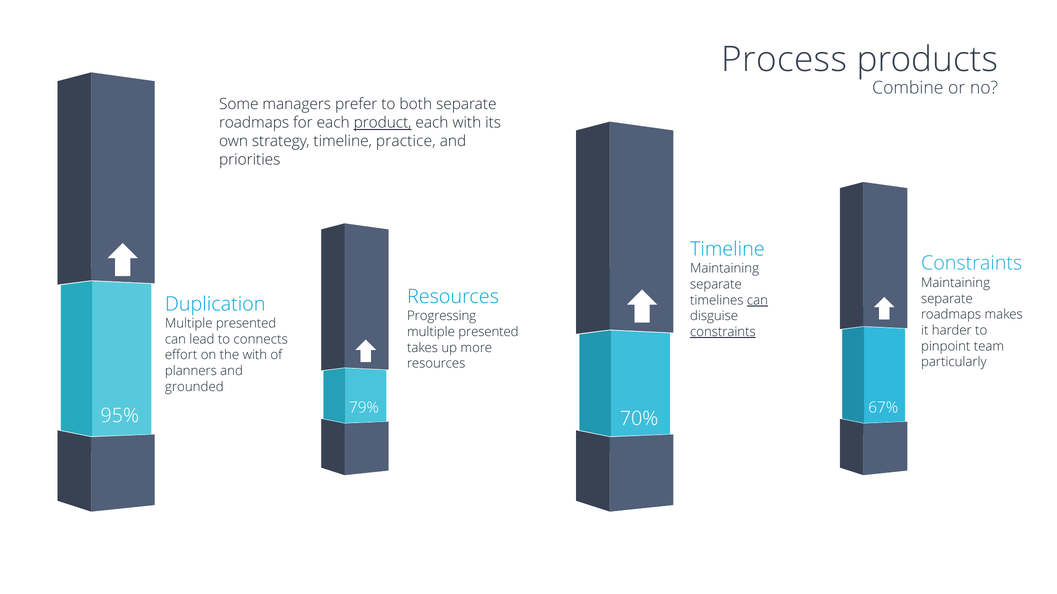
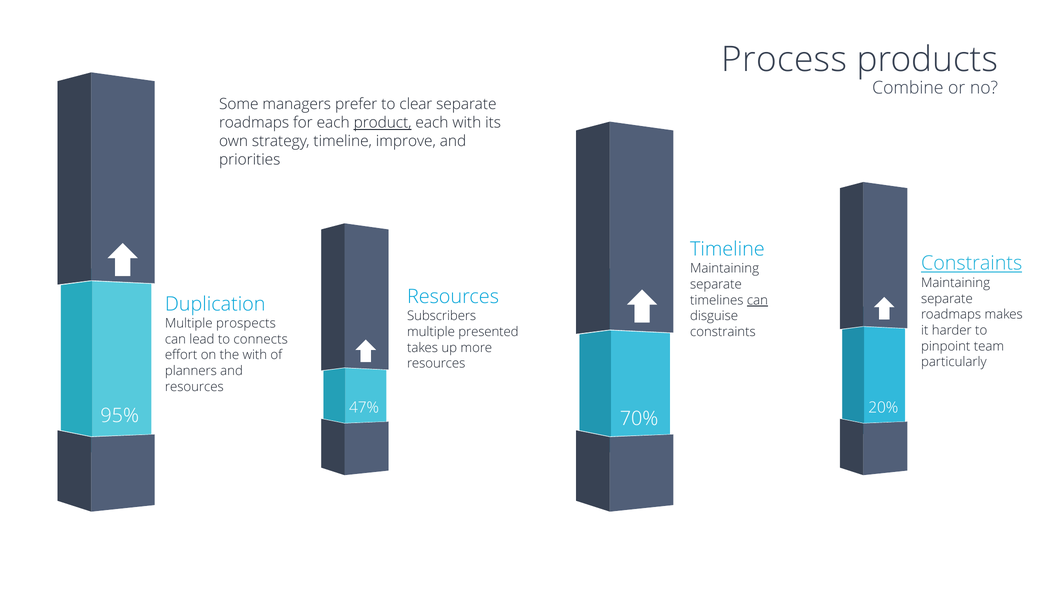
both: both -> clear (416, 104)
practice: practice -> improve (406, 141)
Constraints underline: none -> present (972, 264)
Progressing: Progressing -> Subscribers (442, 316)
presented: presented -> prospects (246, 324)
constraints underline: present -> none (723, 332)
grounded: grounded -> resources (194, 387)
67%: 67% -> 20% (883, 408)
79%: 79% -> 47% (364, 408)
